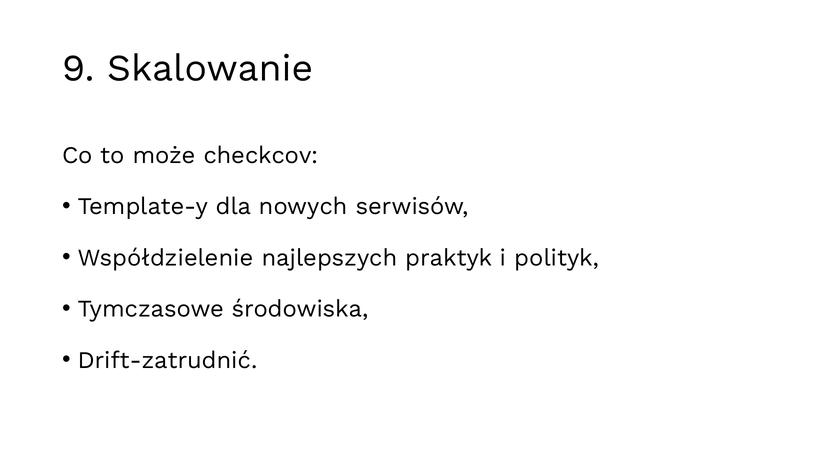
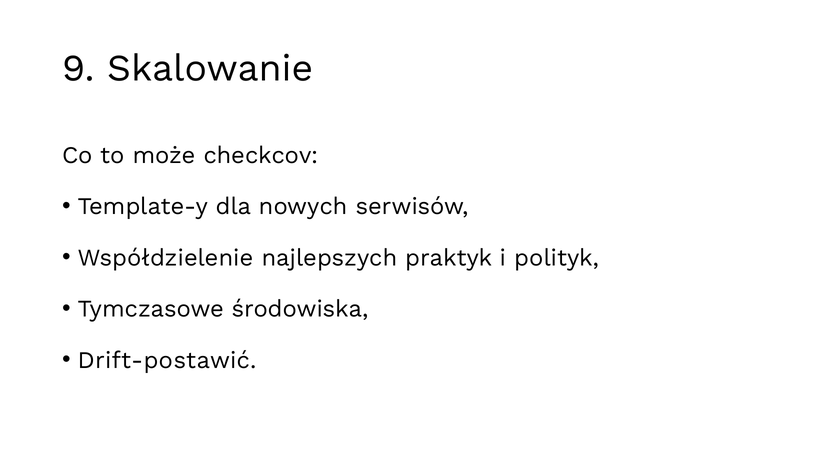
Drift-zatrudnić: Drift-zatrudnić -> Drift-postawić (167, 360)
